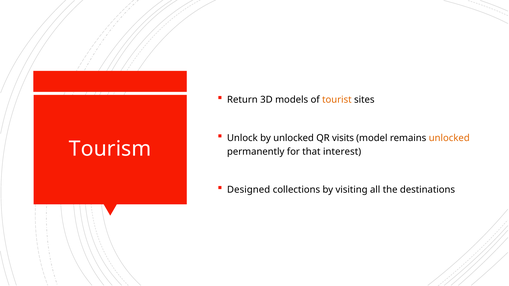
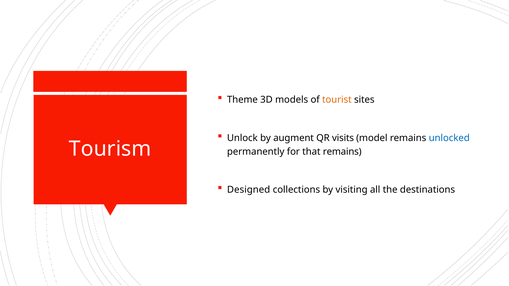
Return: Return -> Theme (242, 100)
by unlocked: unlocked -> augment (294, 138)
unlocked colour: orange -> blue (449, 138)
that interest: interest -> remains (342, 152)
